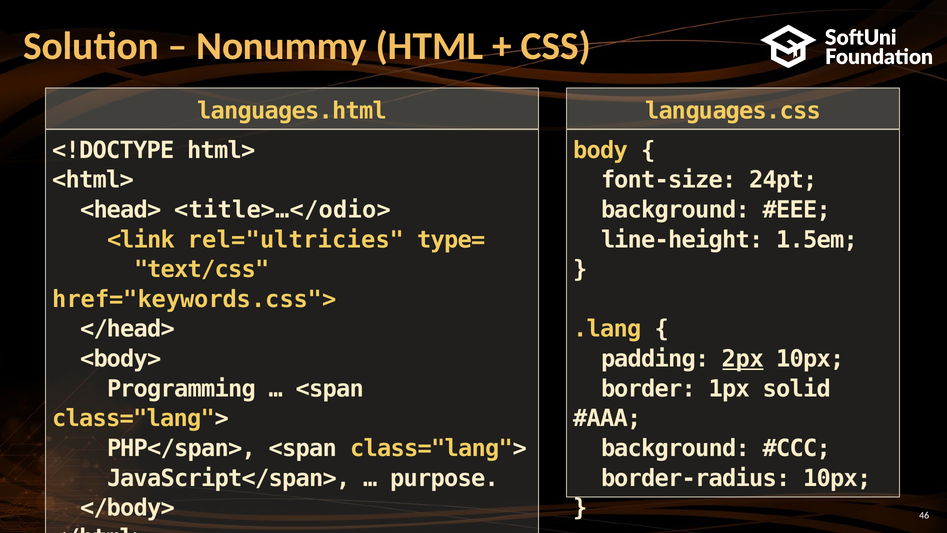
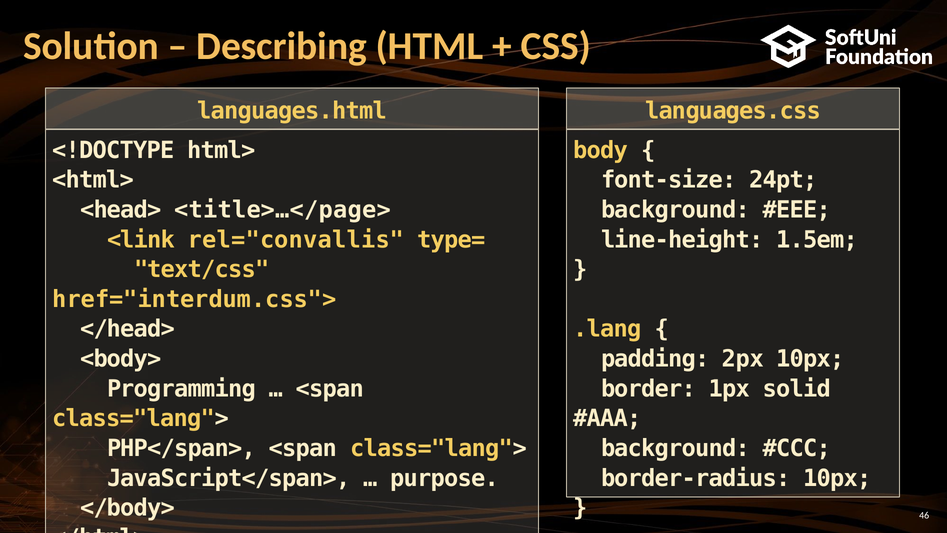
Nonummy: Nonummy -> Describing (282, 46)
<title>…</odio>: <title>…</odio> -> <title>…</page> (283, 210)
rel="ultricies: rel="ultricies -> rel="convallis (296, 240)
href="keywords.css">: href="keywords.css"> -> href="interdum.css"> (194, 299)
2px underline: present -> none (743, 359)
